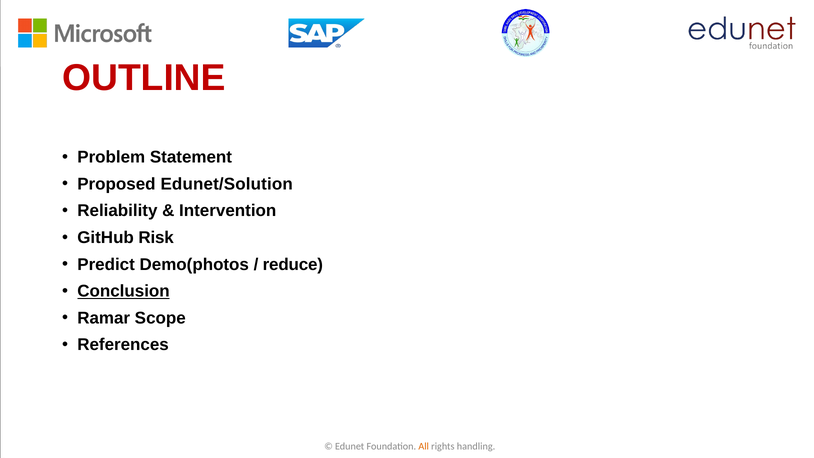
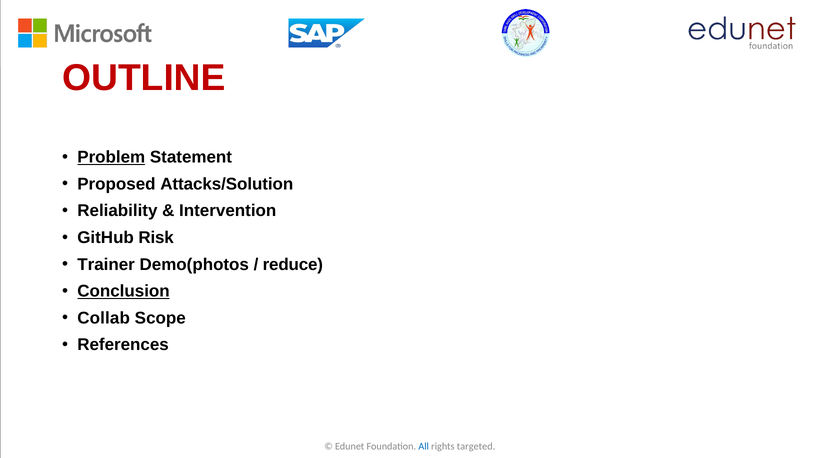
Problem underline: none -> present (111, 157)
Edunet/Solution: Edunet/Solution -> Attacks/Solution (227, 184)
Predict: Predict -> Trainer (106, 264)
Ramar: Ramar -> Collab (104, 318)
All colour: orange -> blue (424, 446)
handling: handling -> targeted (476, 446)
